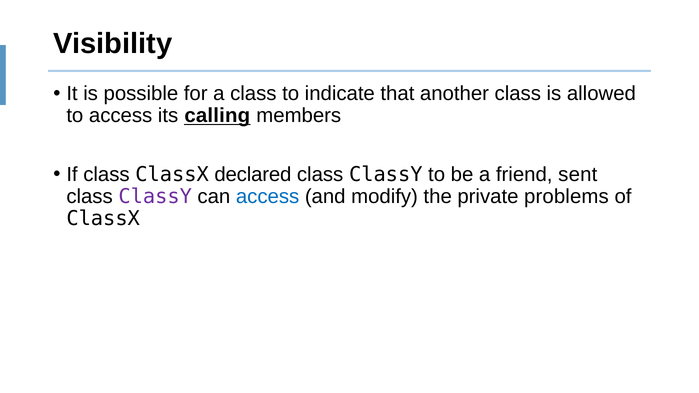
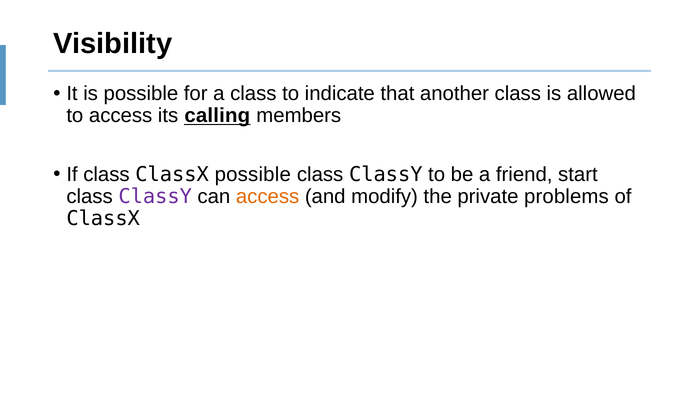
ClassX declared: declared -> possible (253, 174)
sent: sent -> start (578, 174)
access colour: blue -> orange (268, 196)
